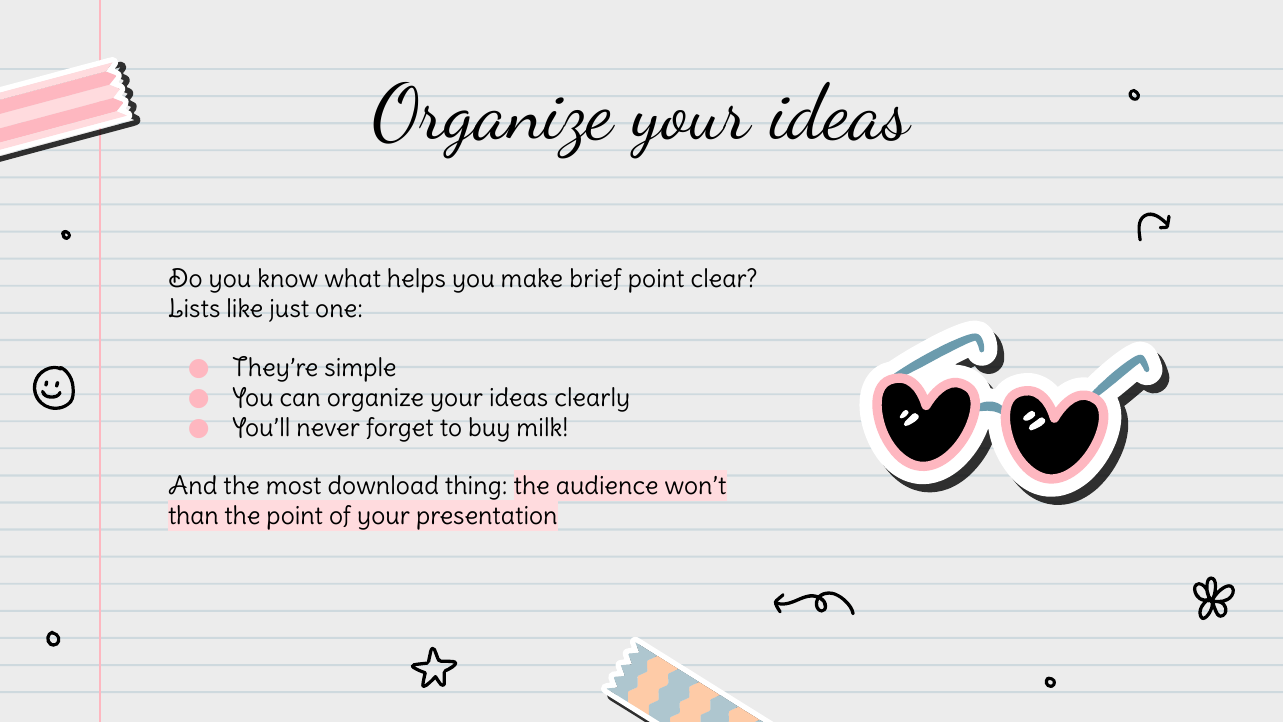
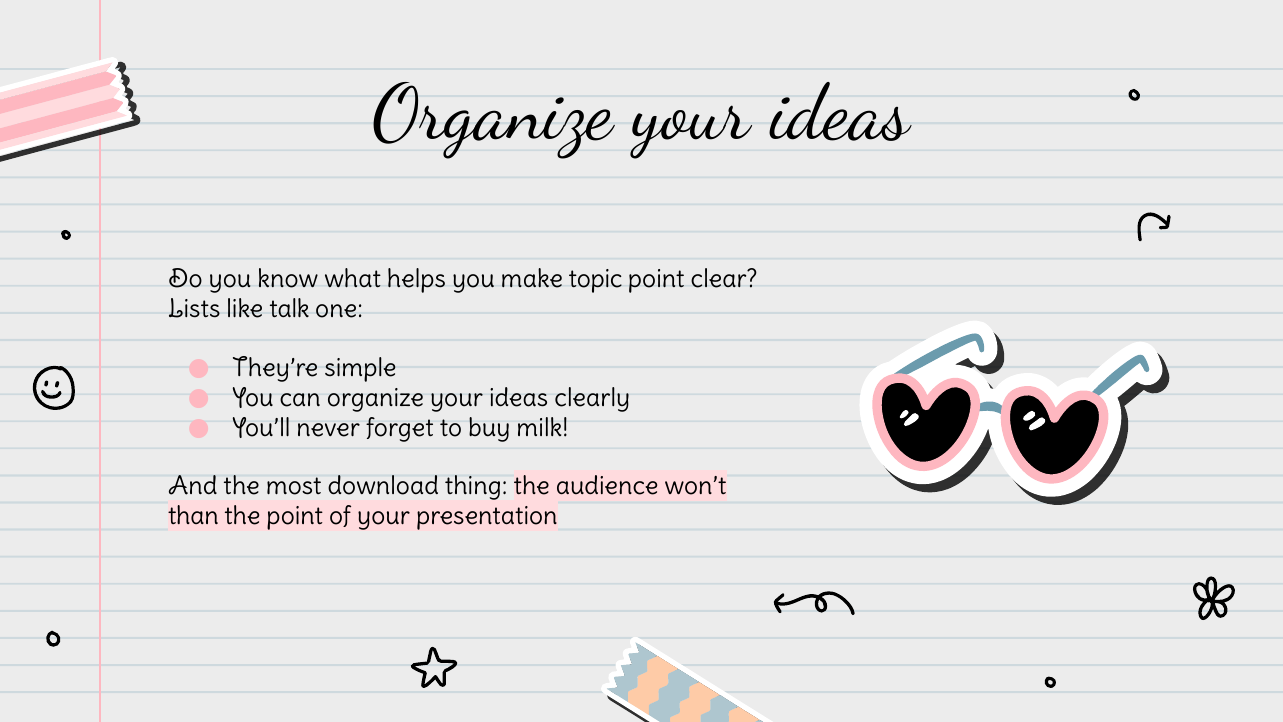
brief: brief -> topic (596, 279)
just: just -> talk (289, 309)
